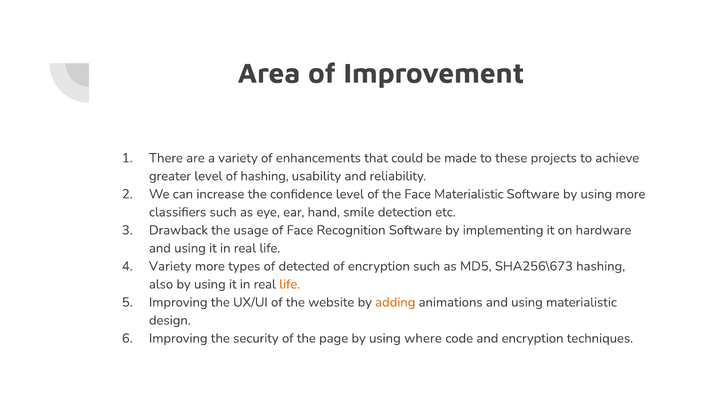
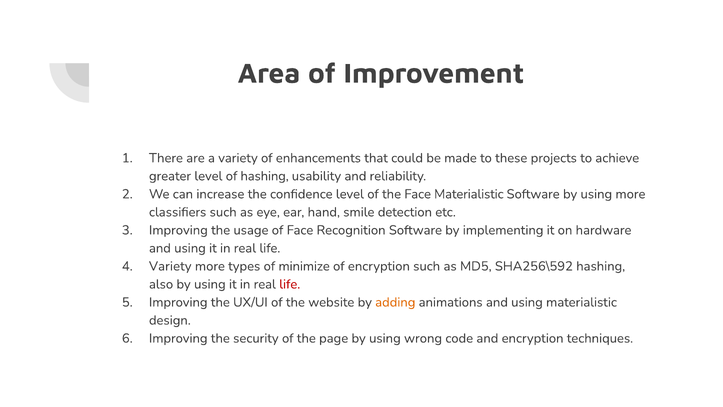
Drawback: Drawback -> Improving (178, 230)
detected: detected -> minimize (304, 266)
SHA256\673: SHA256\673 -> SHA256\592 (534, 266)
life colour: orange -> red (290, 284)
where: where -> wrong (423, 338)
